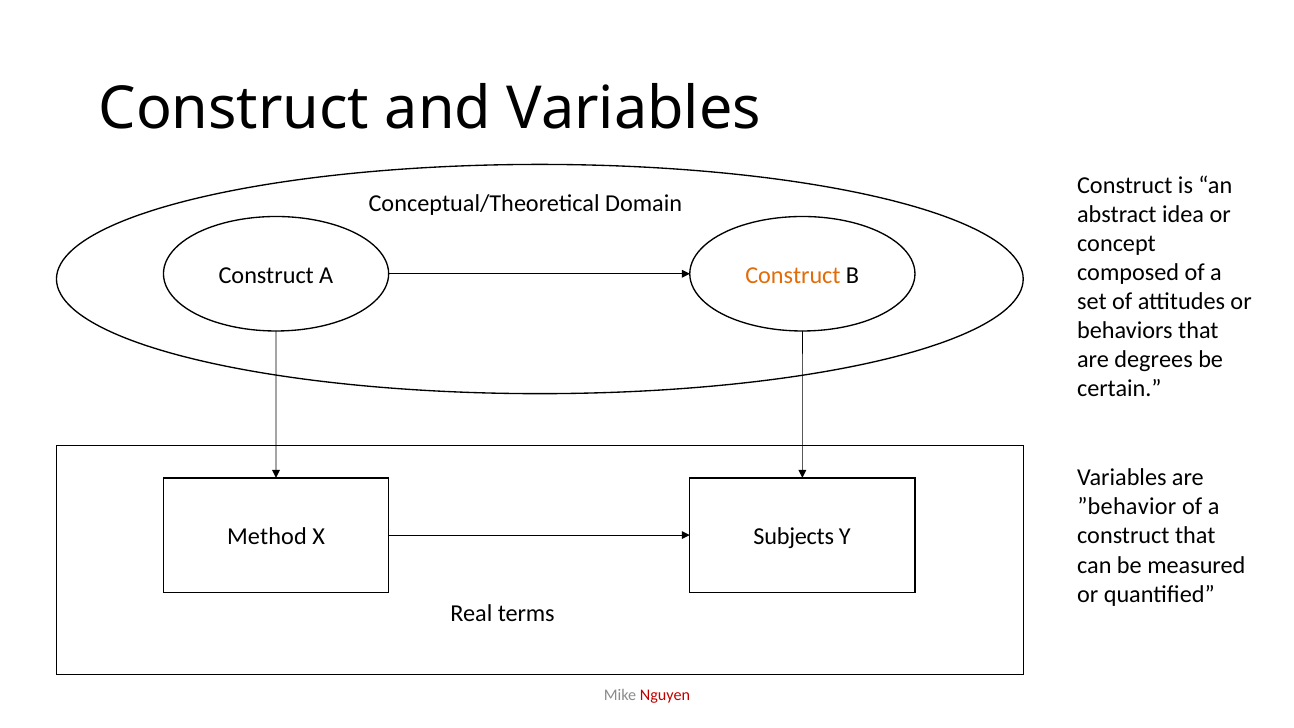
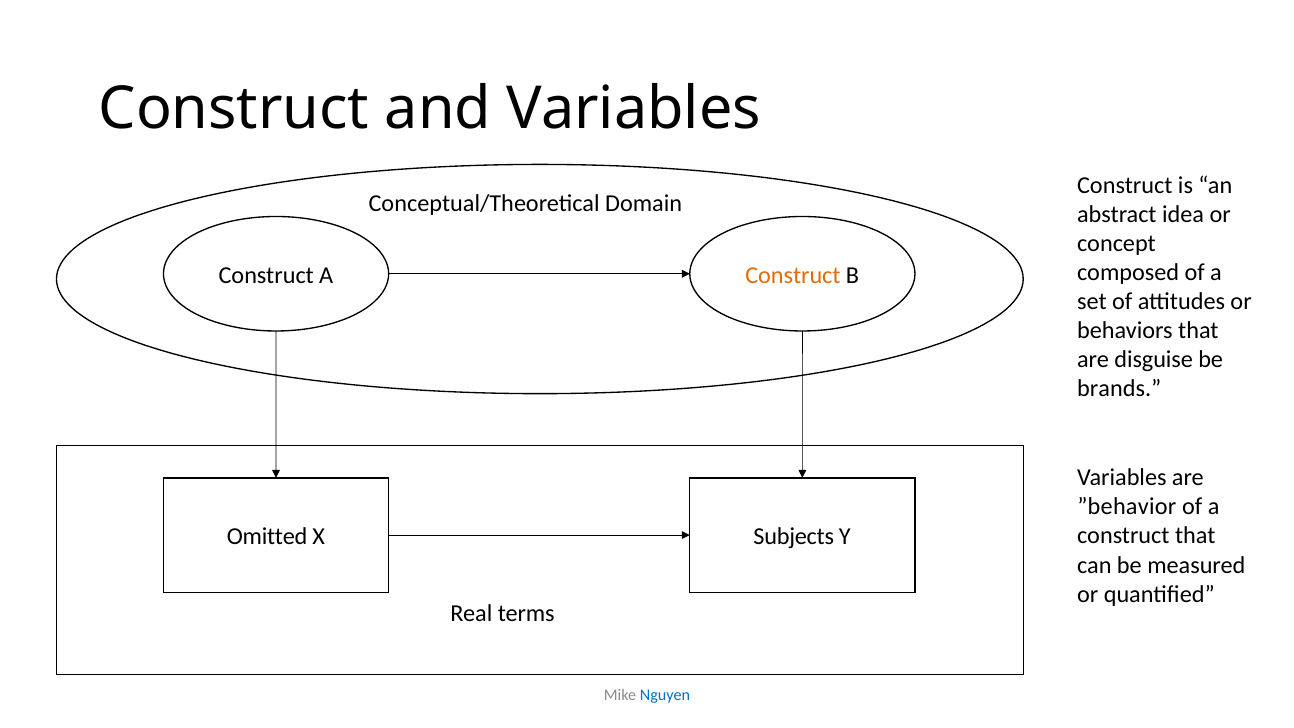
degrees: degrees -> disguise (1154, 360)
certain: certain -> brands (1119, 389)
Method: Method -> Omitted (267, 537)
Nguyen colour: red -> blue (665, 695)
